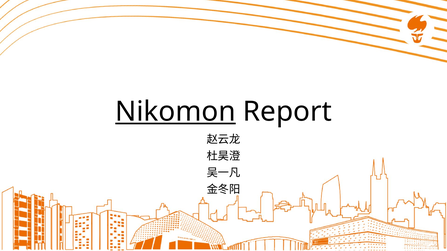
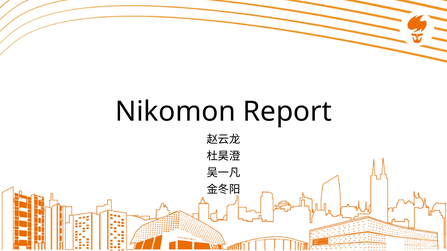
Nikomon underline: present -> none (175, 112)
